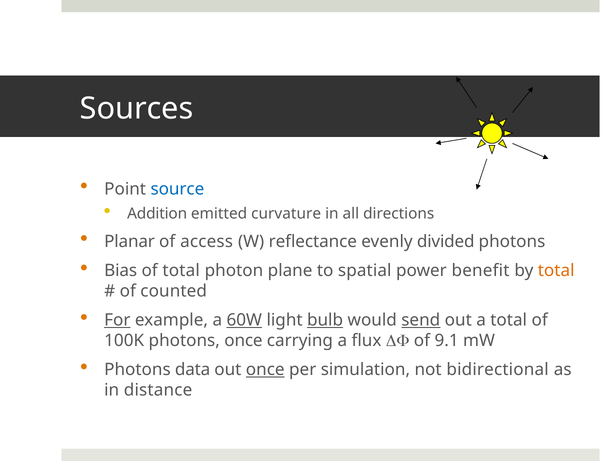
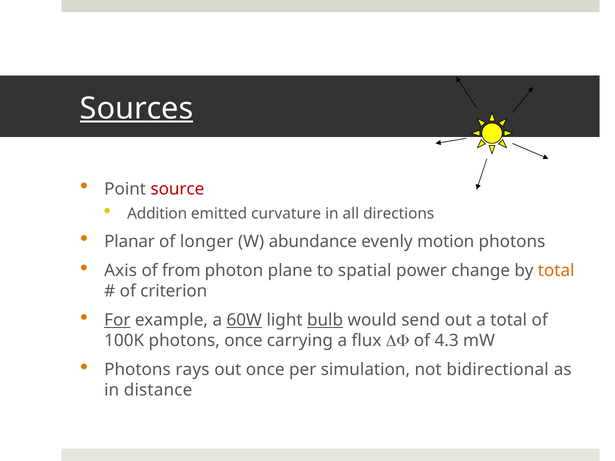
Sources underline: none -> present (137, 108)
source colour: blue -> red (177, 189)
access: access -> longer (207, 242)
reflectance: reflectance -> abundance (313, 242)
divided: divided -> motion (446, 242)
Bias: Bias -> Axis (121, 271)
of total: total -> from (181, 271)
benefit: benefit -> change (481, 271)
counted: counted -> criterion (174, 291)
send underline: present -> none (421, 320)
9.1: 9.1 -> 4.3 (447, 341)
data: data -> rays (192, 370)
once underline: present -> none (265, 370)
